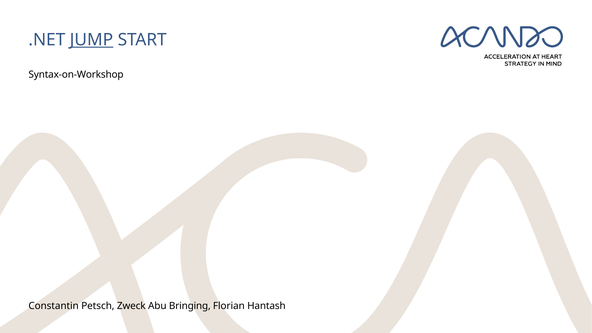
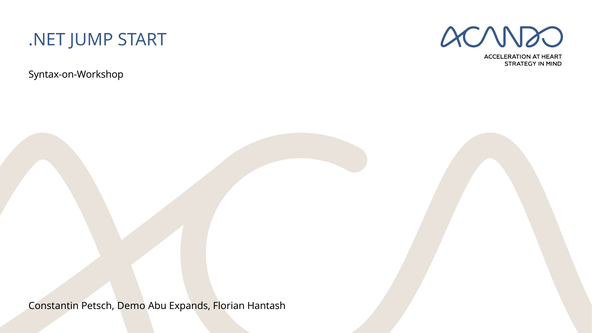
JUMP underline: present -> none (92, 40)
Zweck: Zweck -> Demo (131, 306)
Bringing: Bringing -> Expands (190, 306)
